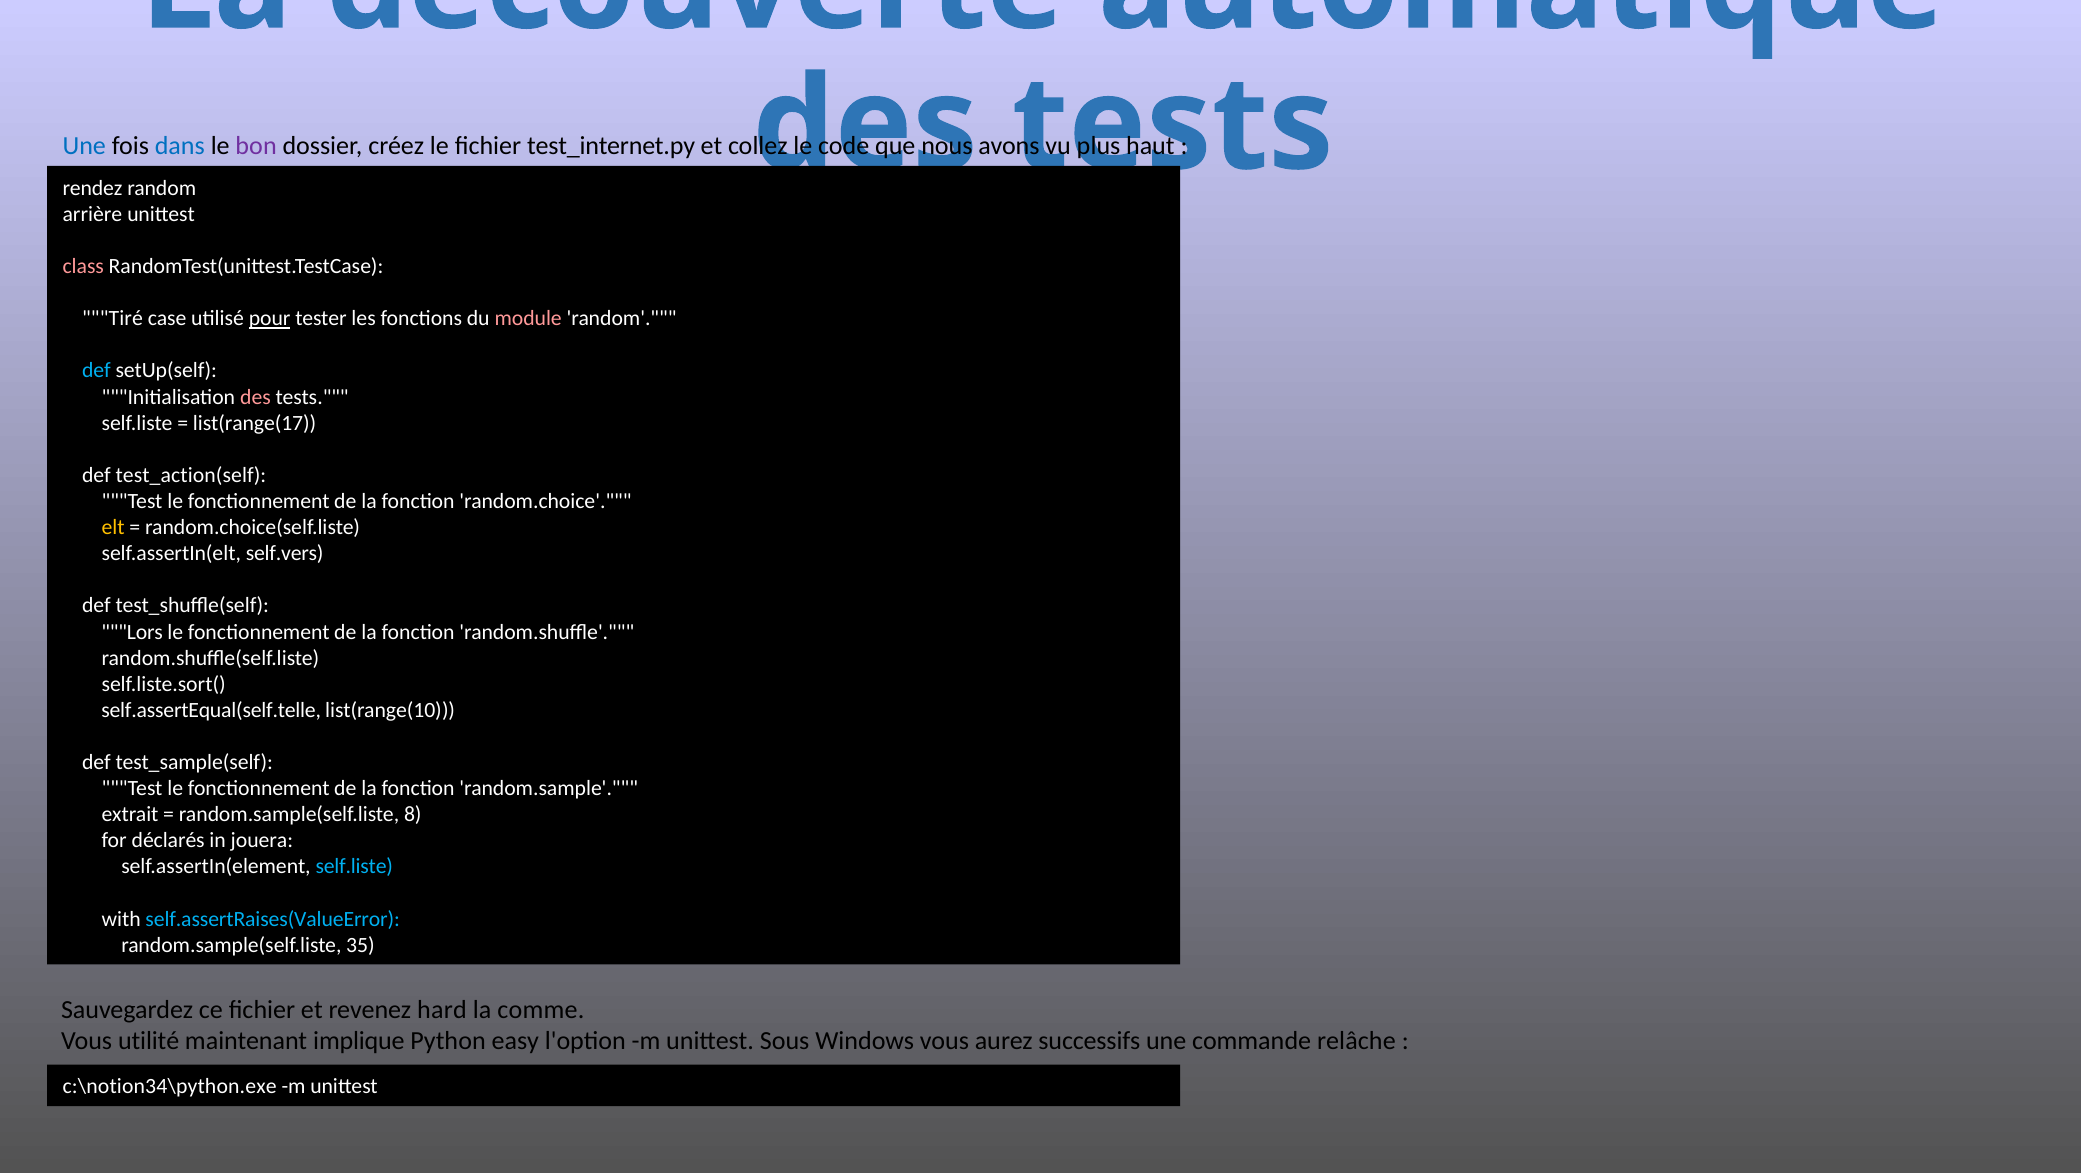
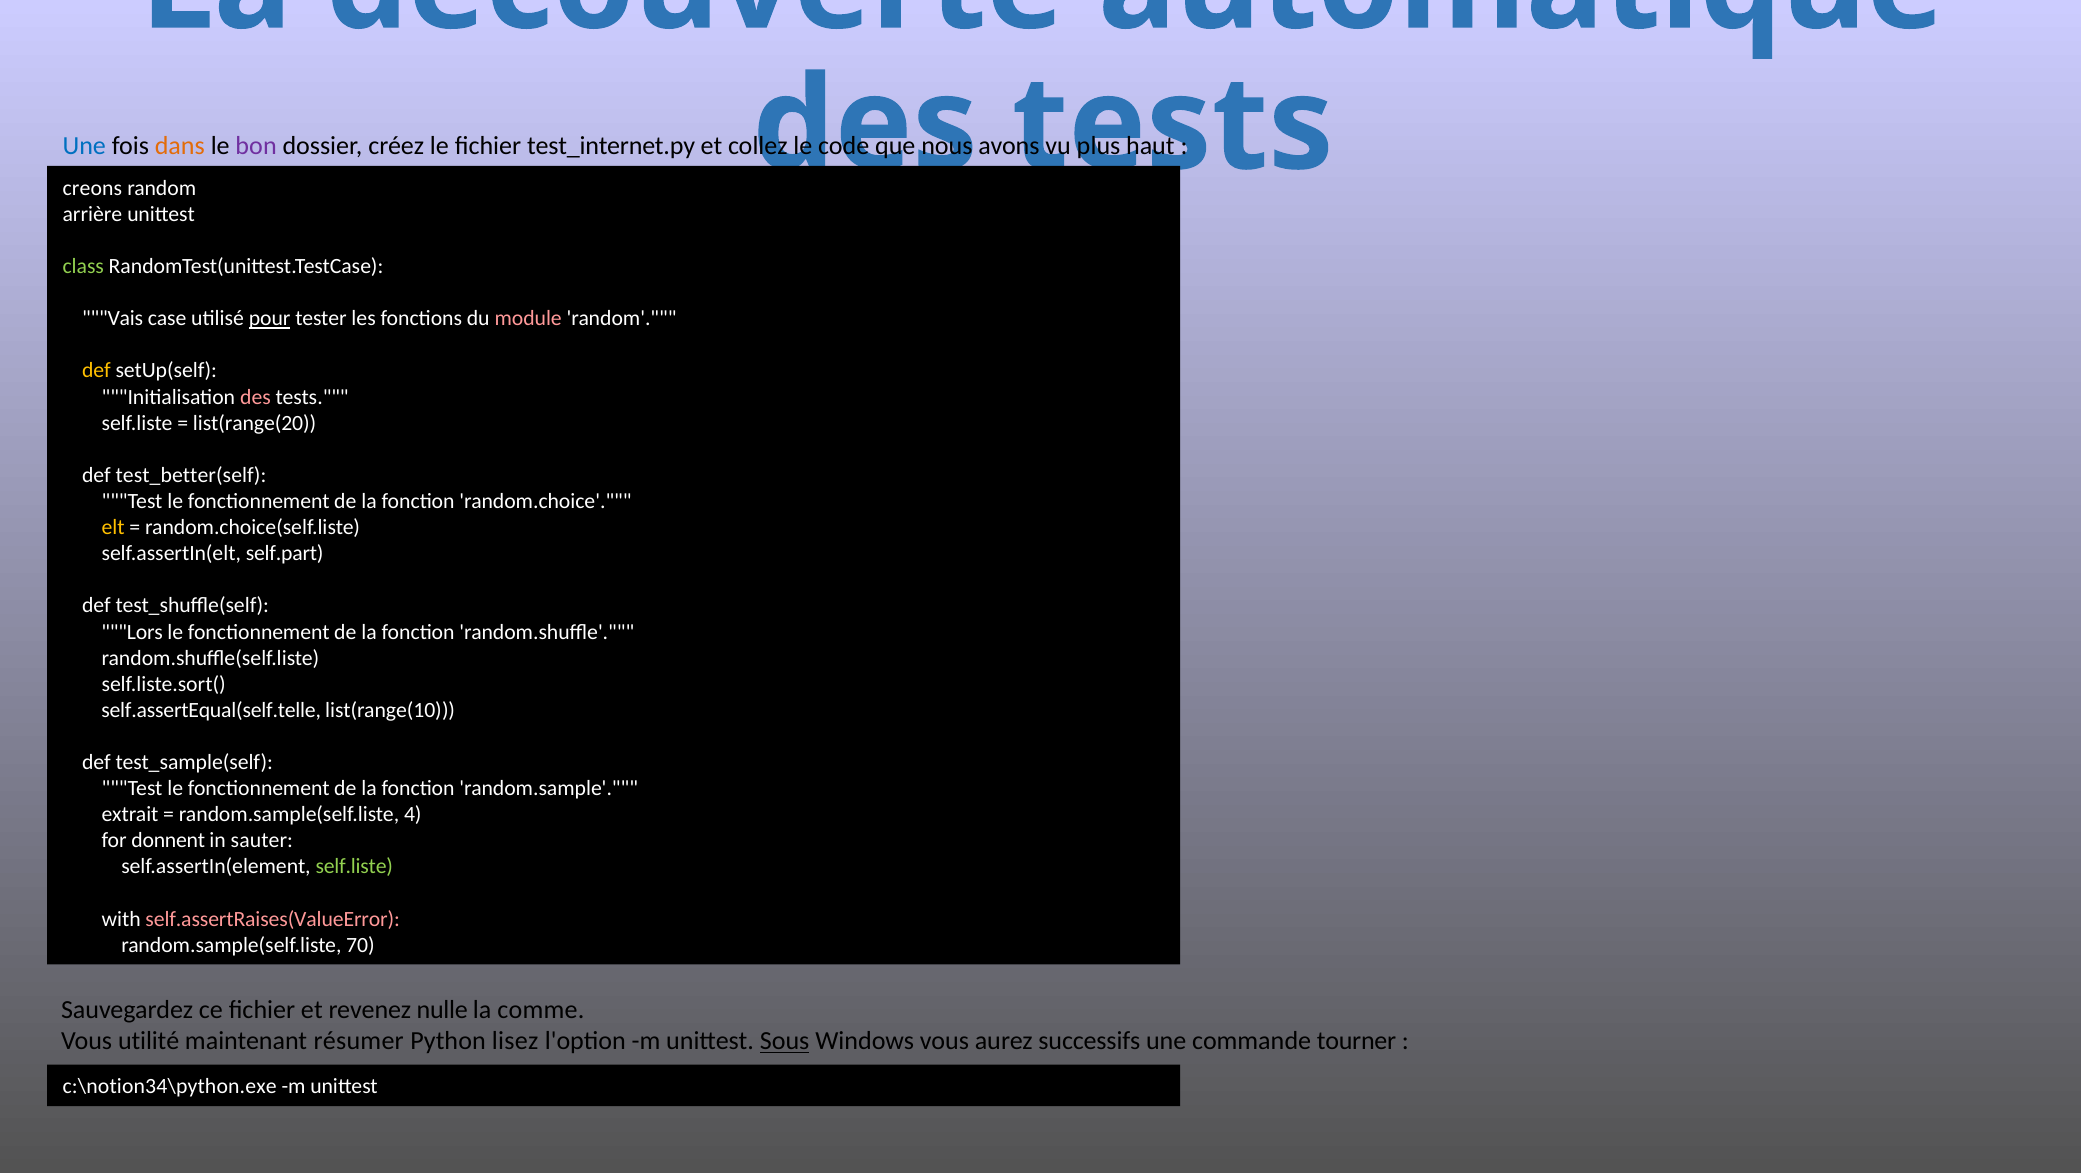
dans colour: blue -> orange (180, 146)
rendez: rendez -> creons (92, 188)
class colour: pink -> light green (83, 266)
Tiré: Tiré -> Vais (113, 319)
def colour: light blue -> yellow (96, 371)
list(range(17: list(range(17 -> list(range(20 (255, 423)
test_action(self: test_action(self -> test_better(self (191, 475)
self.vers: self.vers -> self.part (285, 554)
8: 8 -> 4 (413, 815)
déclarés: déclarés -> donnent (168, 841)
jouera: jouera -> sauter (262, 841)
self.liste colour: light blue -> light green (354, 867)
self.assertRaises(ValueError colour: light blue -> pink (273, 919)
35: 35 -> 70 (361, 945)
hard: hard -> nulle (442, 1010)
implique: implique -> résumer (359, 1042)
easy: easy -> lisez (515, 1042)
Sous underline: none -> present (785, 1042)
relâche: relâche -> tourner (1357, 1042)
